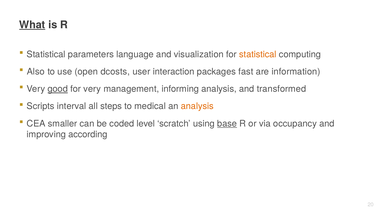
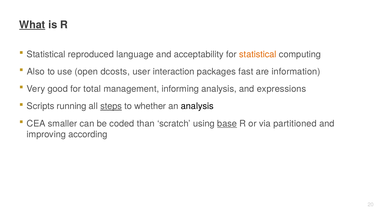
parameters: parameters -> reproduced (91, 54)
visualization: visualization -> acceptability (199, 54)
good underline: present -> none (58, 89)
for very: very -> total (92, 89)
transformed: transformed -> expressions (281, 89)
interval: interval -> running (72, 106)
steps underline: none -> present (111, 106)
medical: medical -> whether (150, 106)
analysis colour: orange -> black (197, 106)
level: level -> than (146, 124)
occupancy: occupancy -> partitioned (295, 124)
